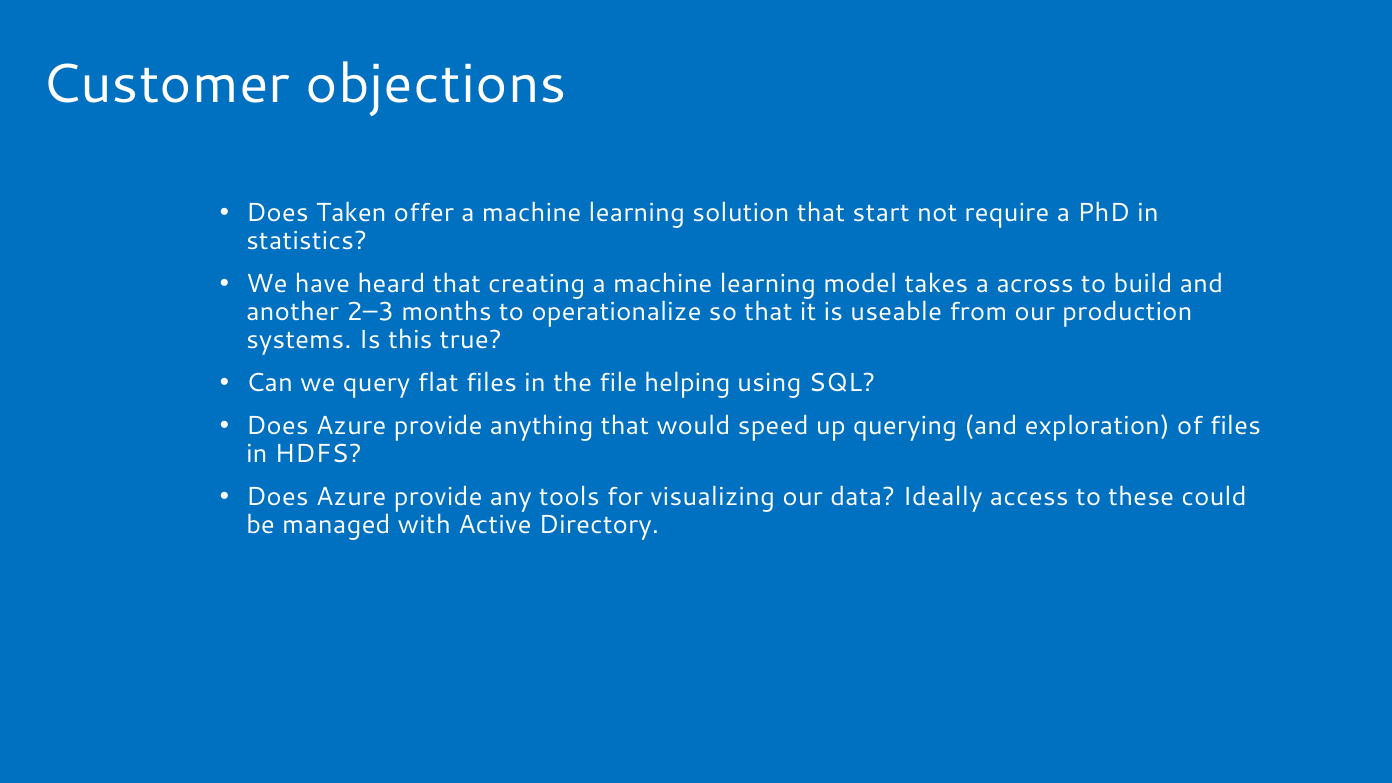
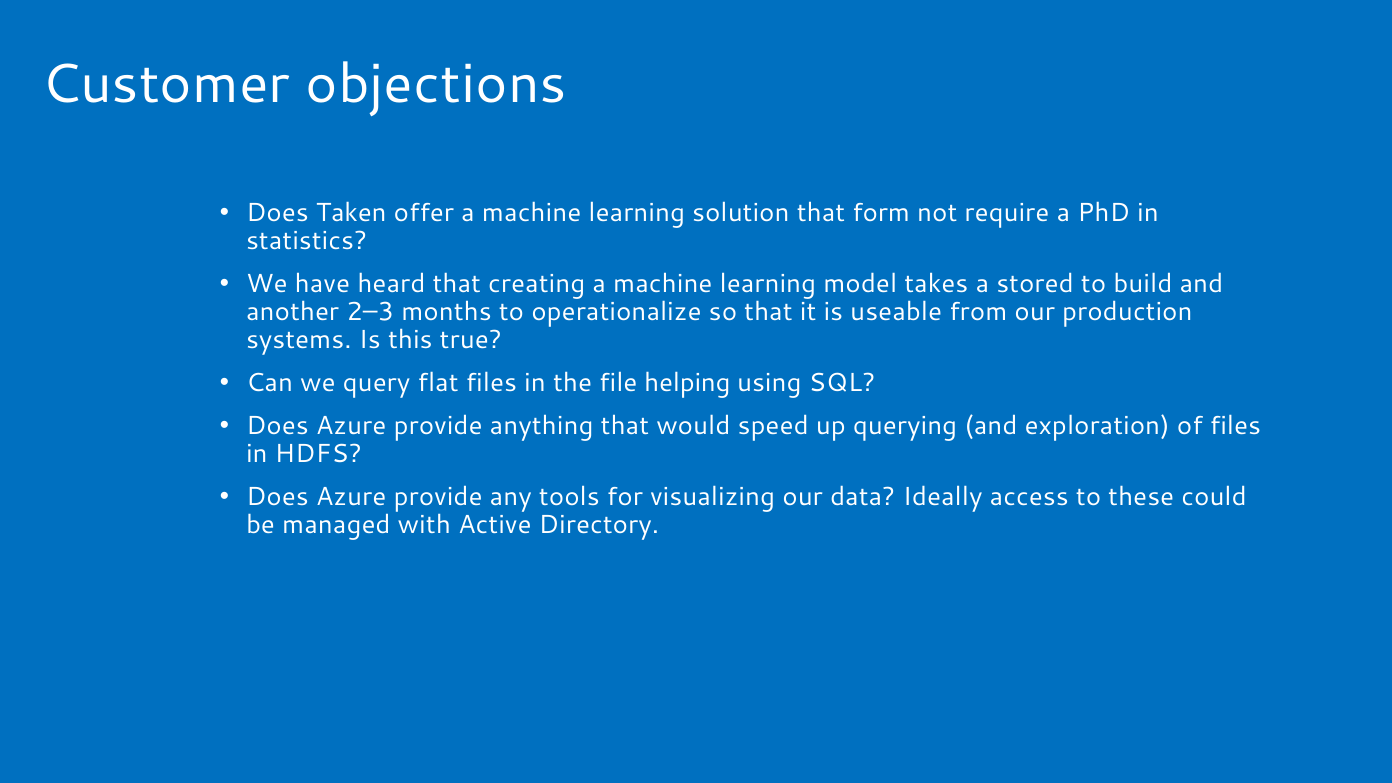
start: start -> form (881, 213)
across: across -> stored (1035, 284)
